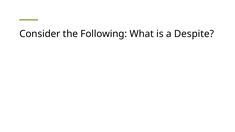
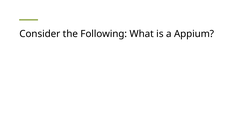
Despite: Despite -> Appium (194, 34)
